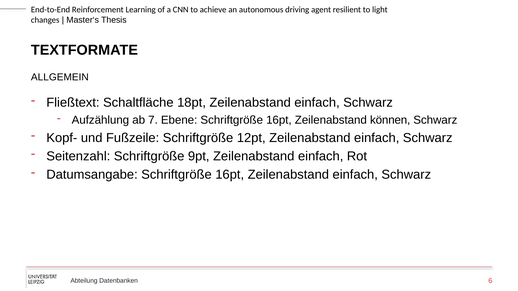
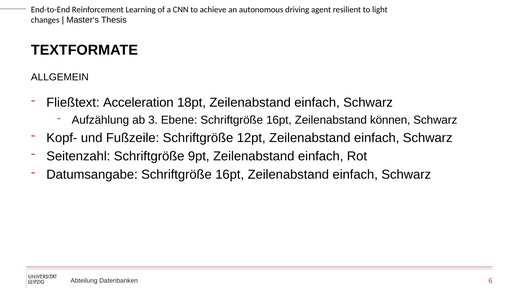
Schaltfläche: Schaltfläche -> Acceleration (138, 103)
7: 7 -> 3 (153, 120)
